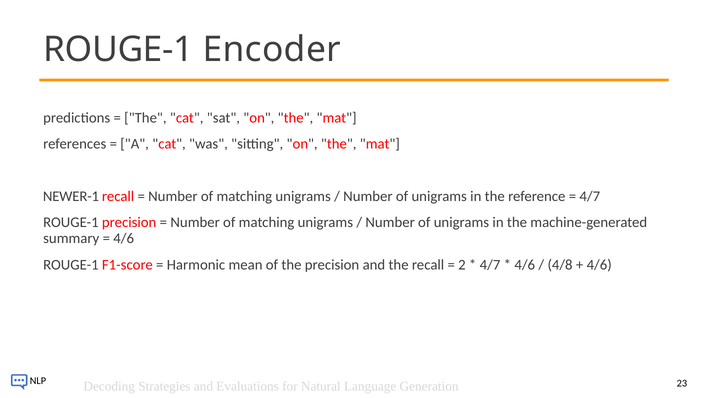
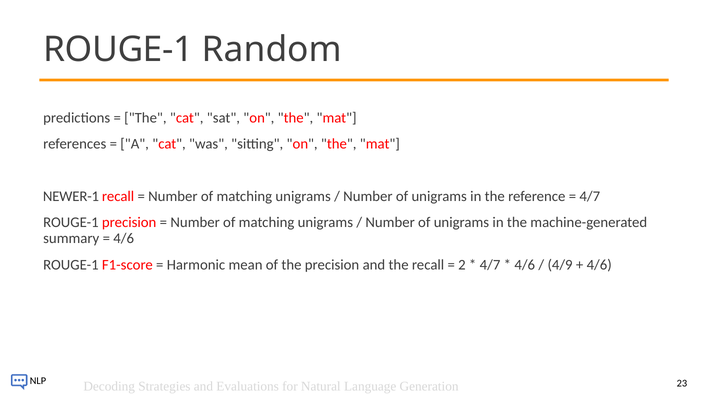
Encoder: Encoder -> Random (272, 50)
4/8: 4/8 -> 4/9 (560, 265)
